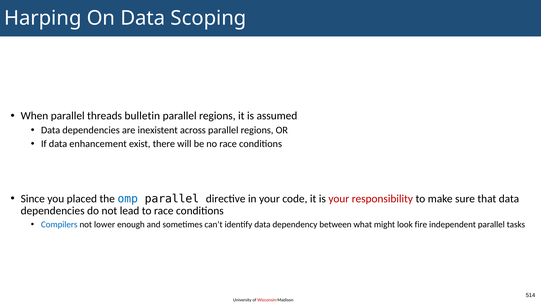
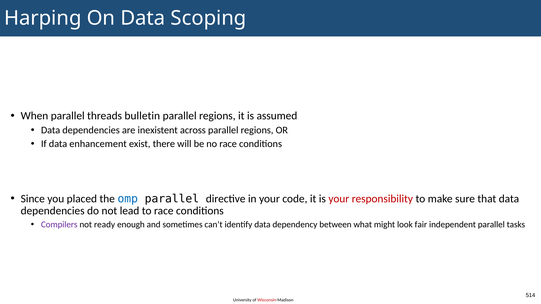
Compilers colour: blue -> purple (59, 225)
lower: lower -> ready (105, 225)
fire: fire -> fair (421, 225)
